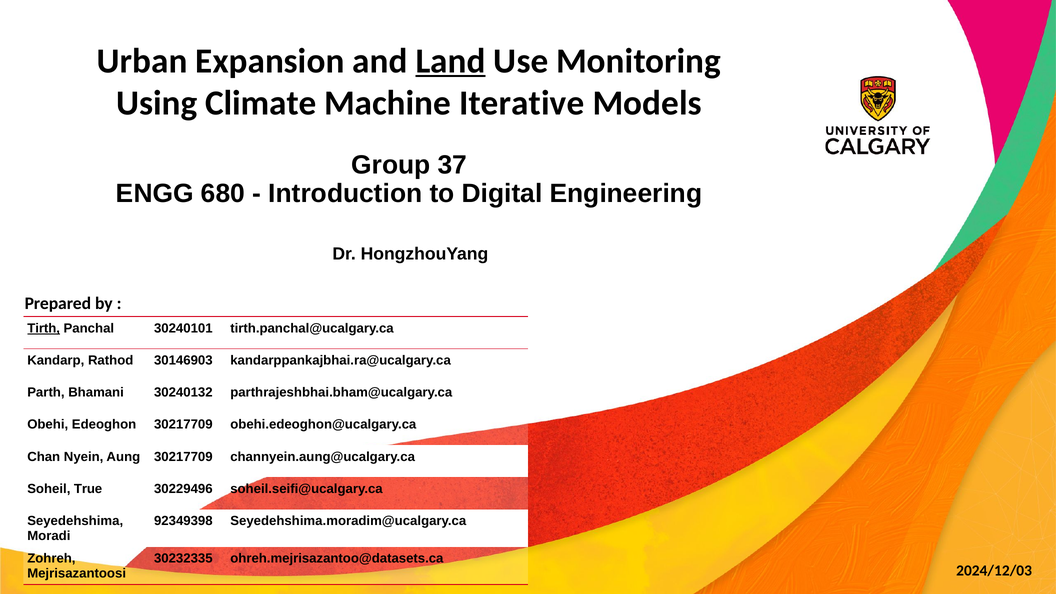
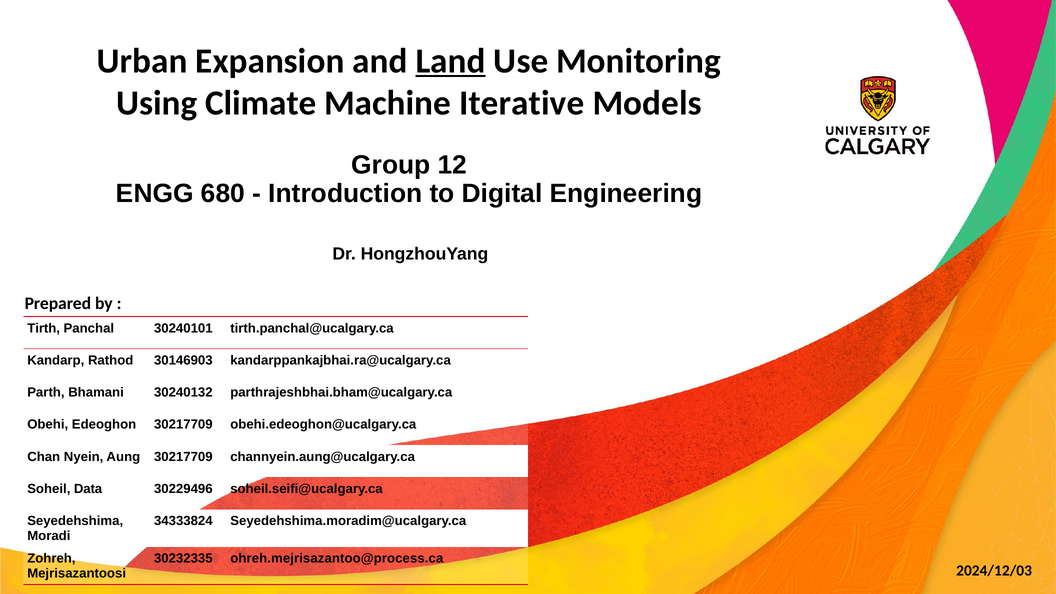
37: 37 -> 12 (452, 165)
Tirth underline: present -> none (44, 328)
True: True -> Data (88, 489)
92349398: 92349398 -> 34333824 (183, 521)
ohreh.mejrisazantoo@datasets.ca: ohreh.mejrisazantoo@datasets.ca -> ohreh.mejrisazantoo@process.ca (337, 558)
